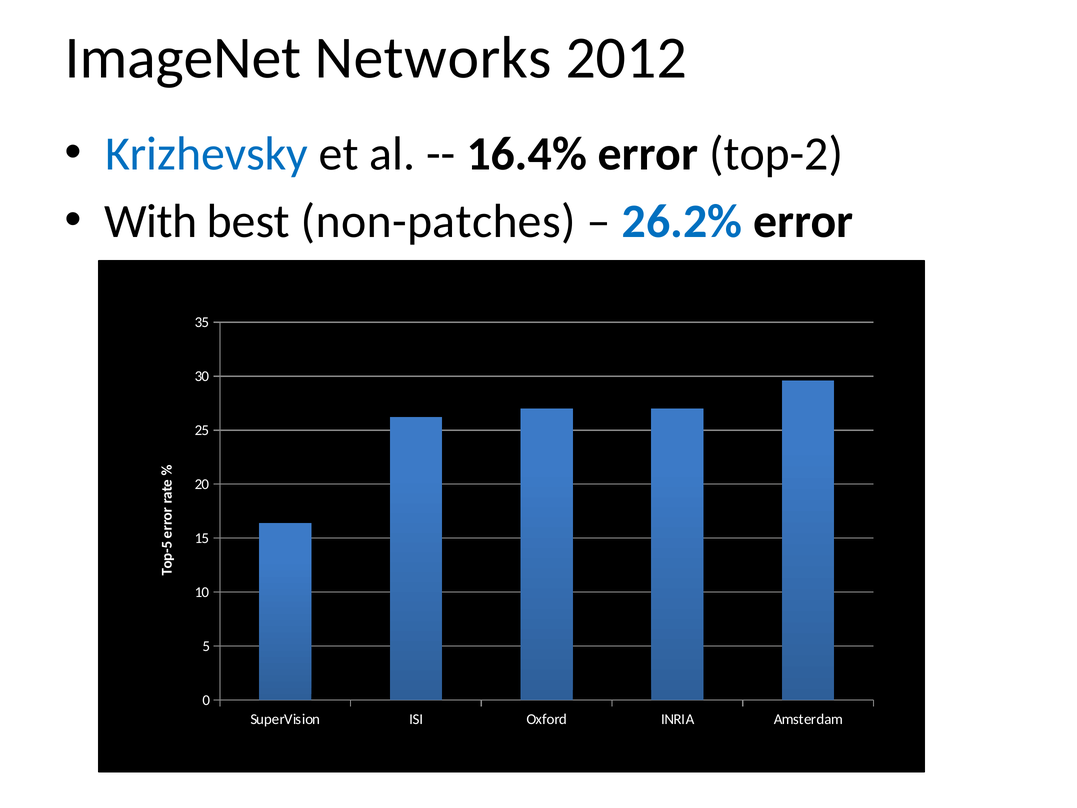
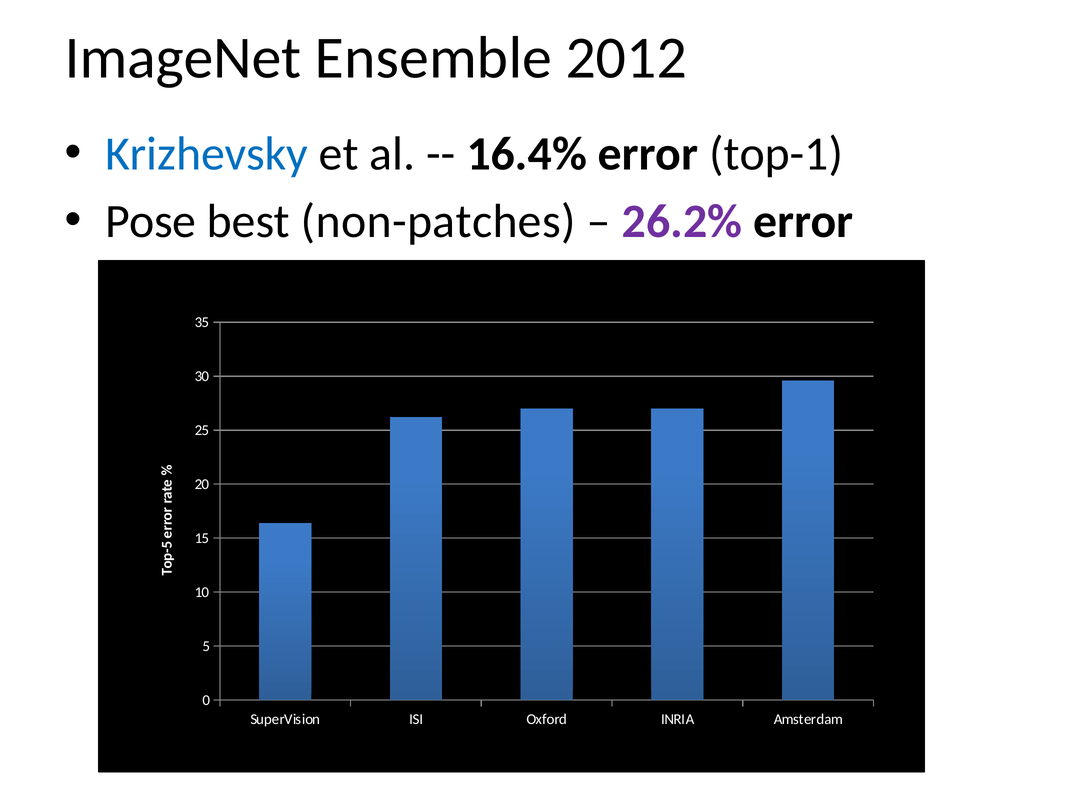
Networks: Networks -> Ensemble (433, 58)
top-2: top-2 -> top-1 (776, 154)
With: With -> Pose (151, 221)
26.2% colour: blue -> purple (682, 221)
